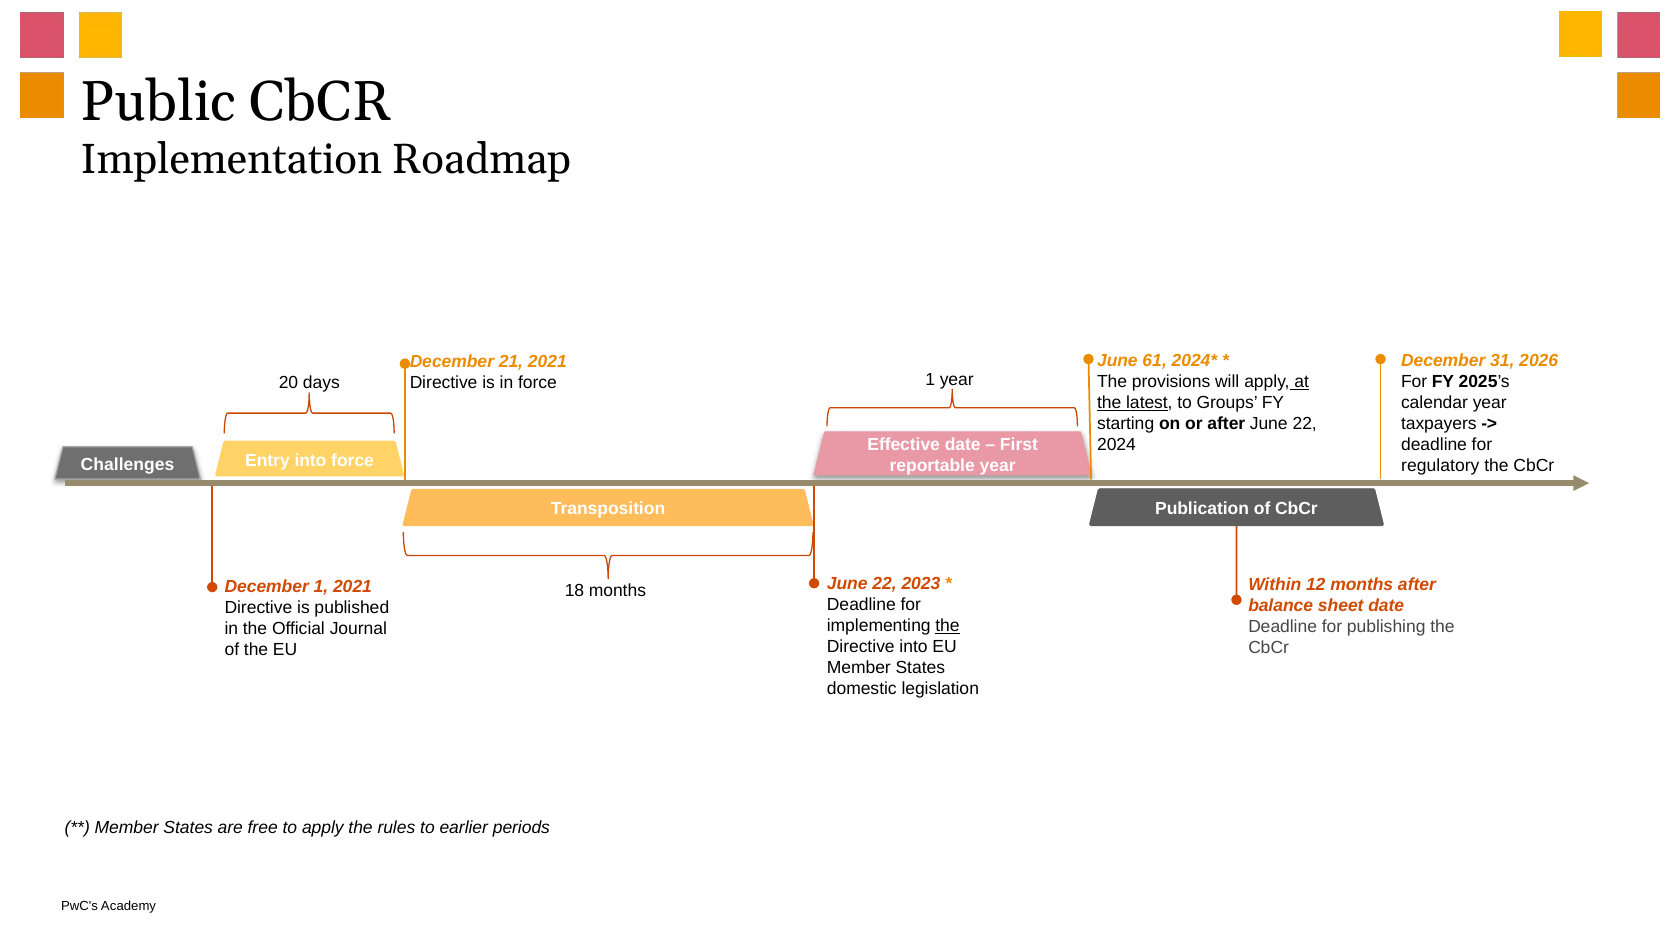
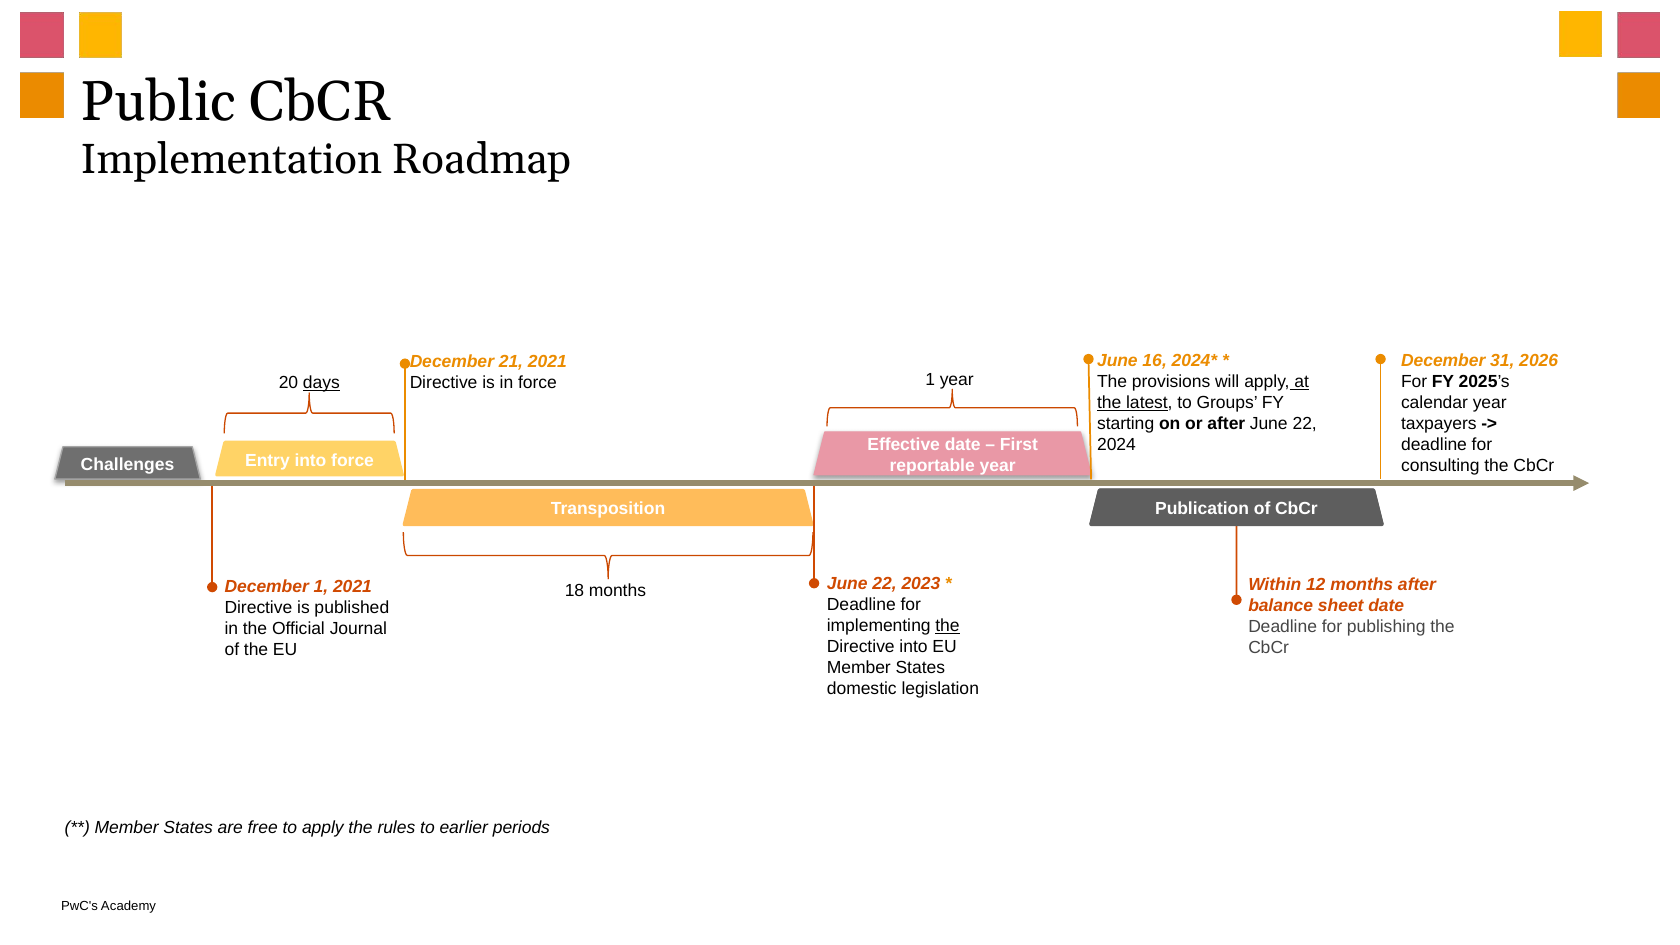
61: 61 -> 16 (1155, 361)
days underline: none -> present (321, 383)
regulatory: regulatory -> consulting (1440, 466)
